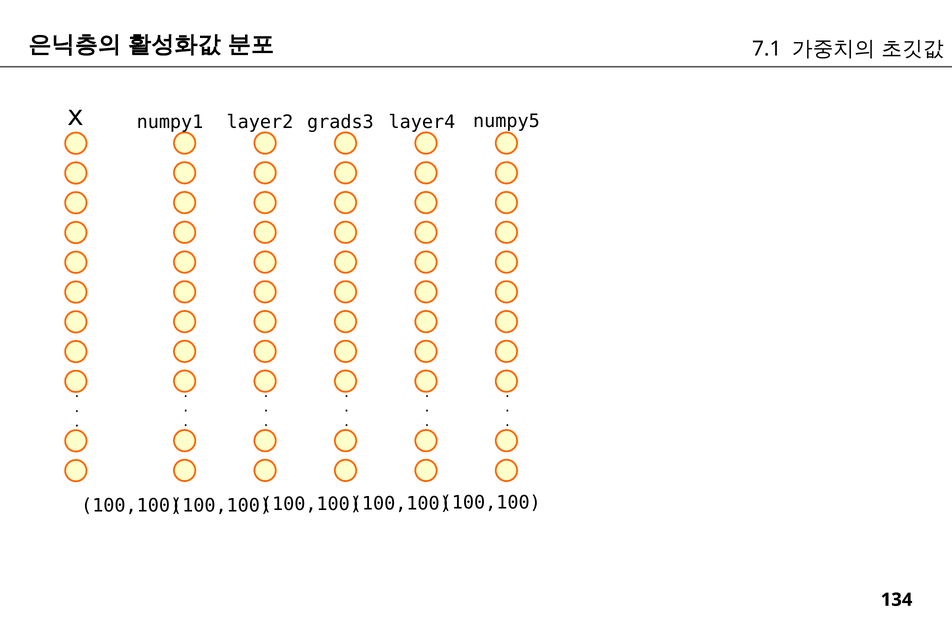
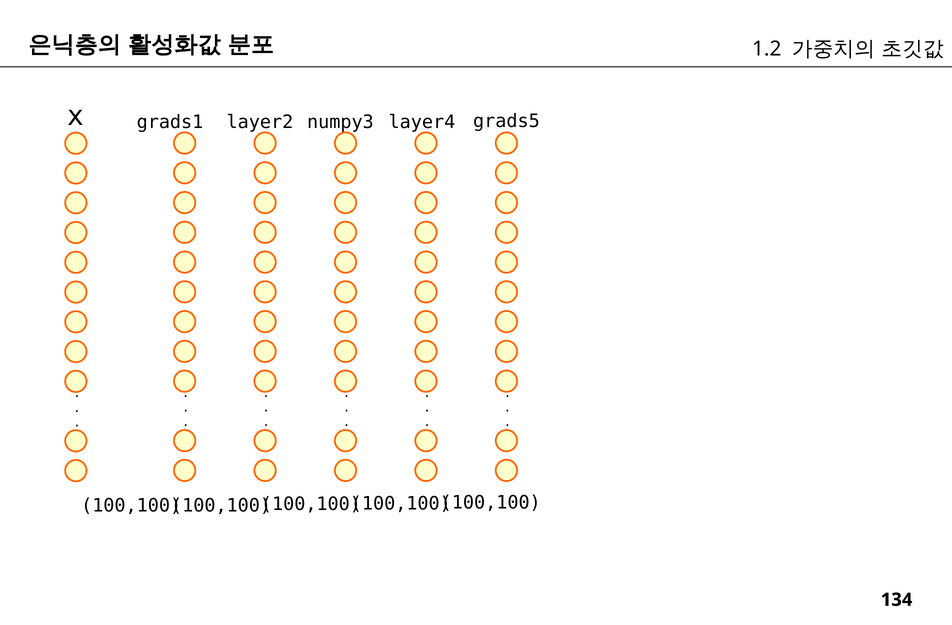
7.1: 7.1 -> 1.2 (767, 49)
numpy1: numpy1 -> grads1 (170, 122)
grads3: grads3 -> numpy3 (340, 122)
numpy5: numpy5 -> grads5 (506, 121)
